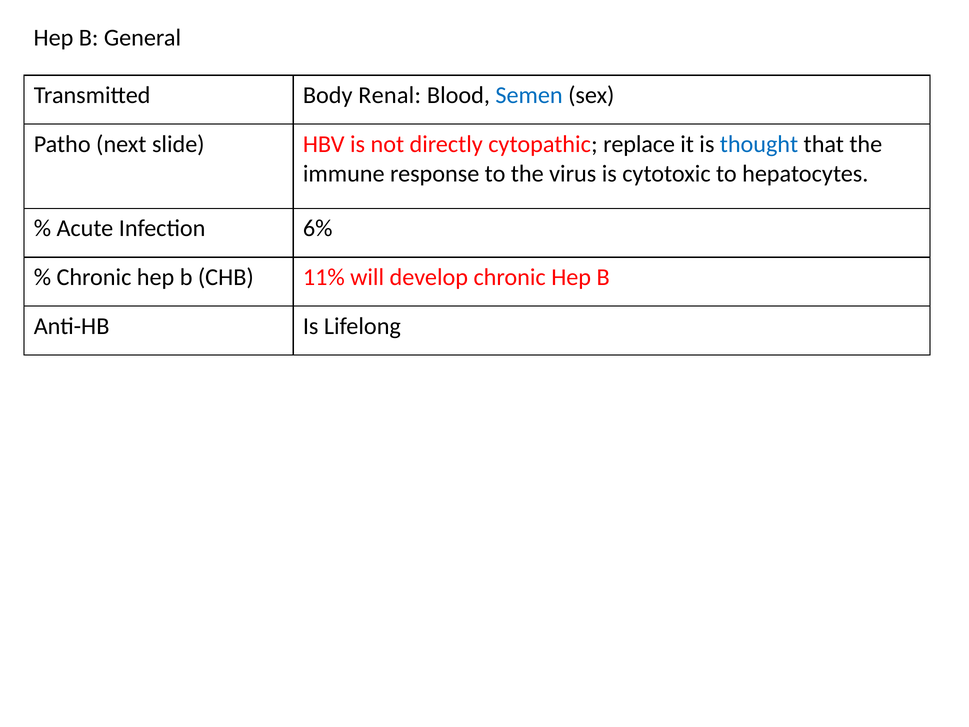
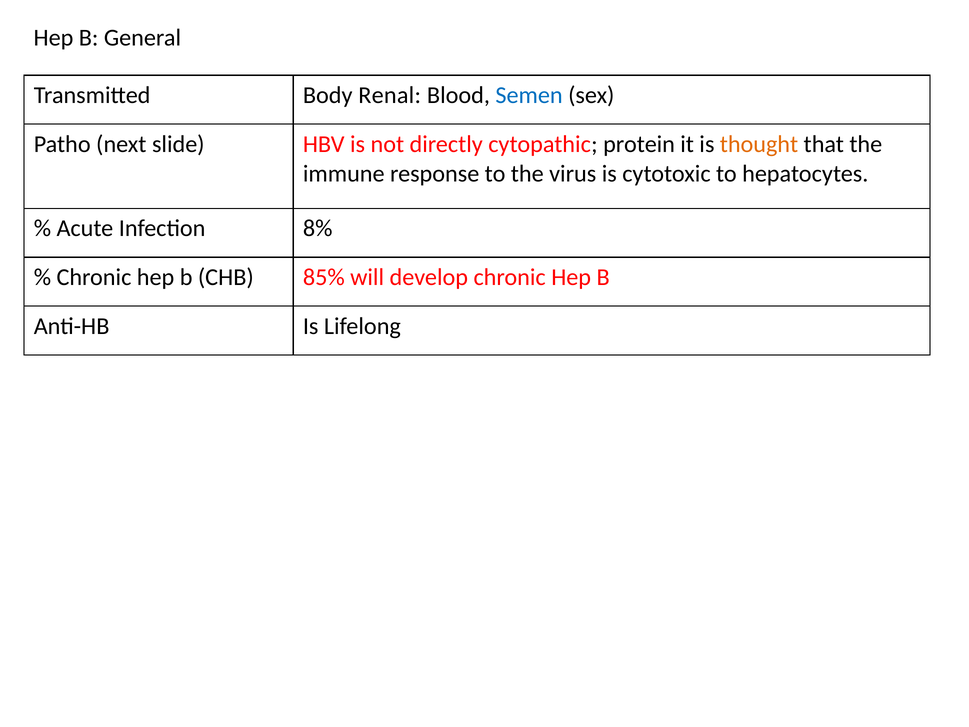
replace: replace -> protein (639, 144)
thought colour: blue -> orange (759, 144)
6%: 6% -> 8% (318, 228)
11%: 11% -> 85% (324, 277)
